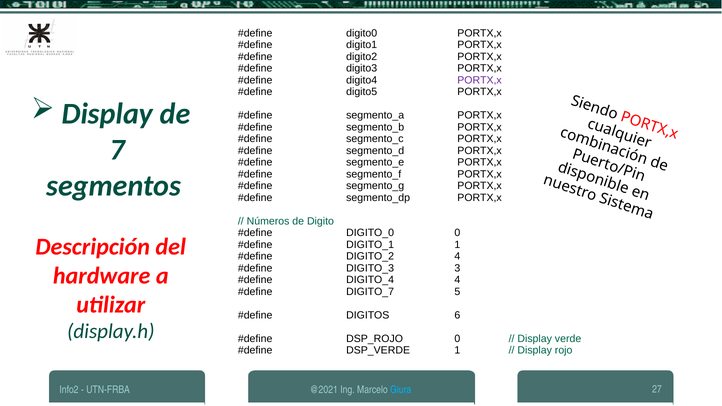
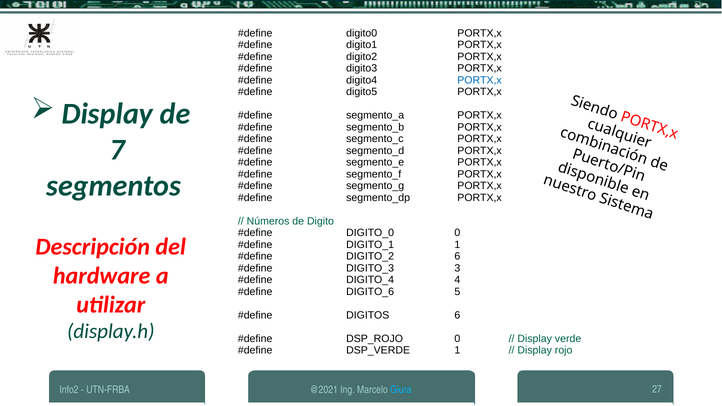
PORTX,x colour: purple -> blue (480, 80)
DIGITO_2 4: 4 -> 6 (457, 256)
DIGITO_7: DIGITO_7 -> DIGITO_6 (370, 292)
